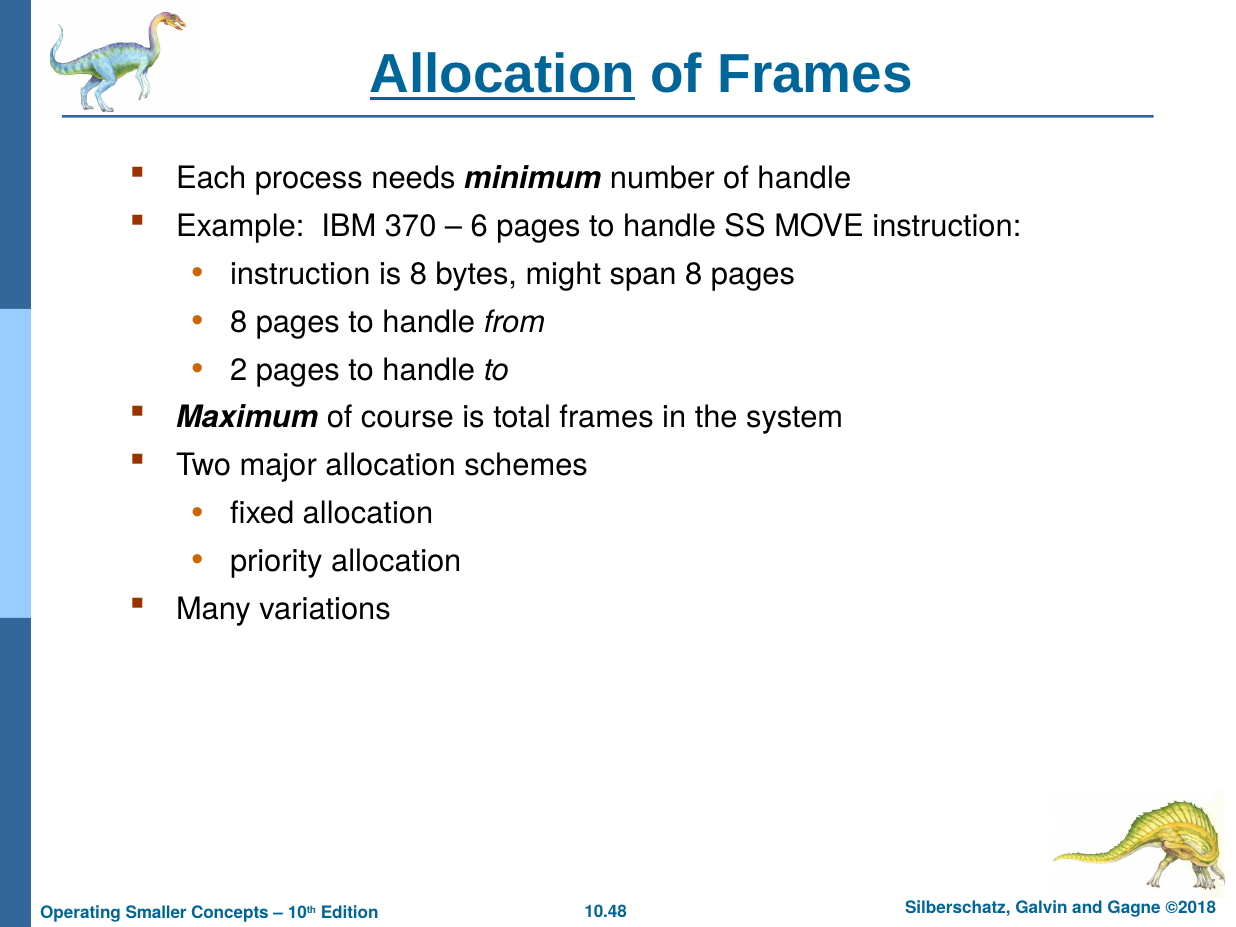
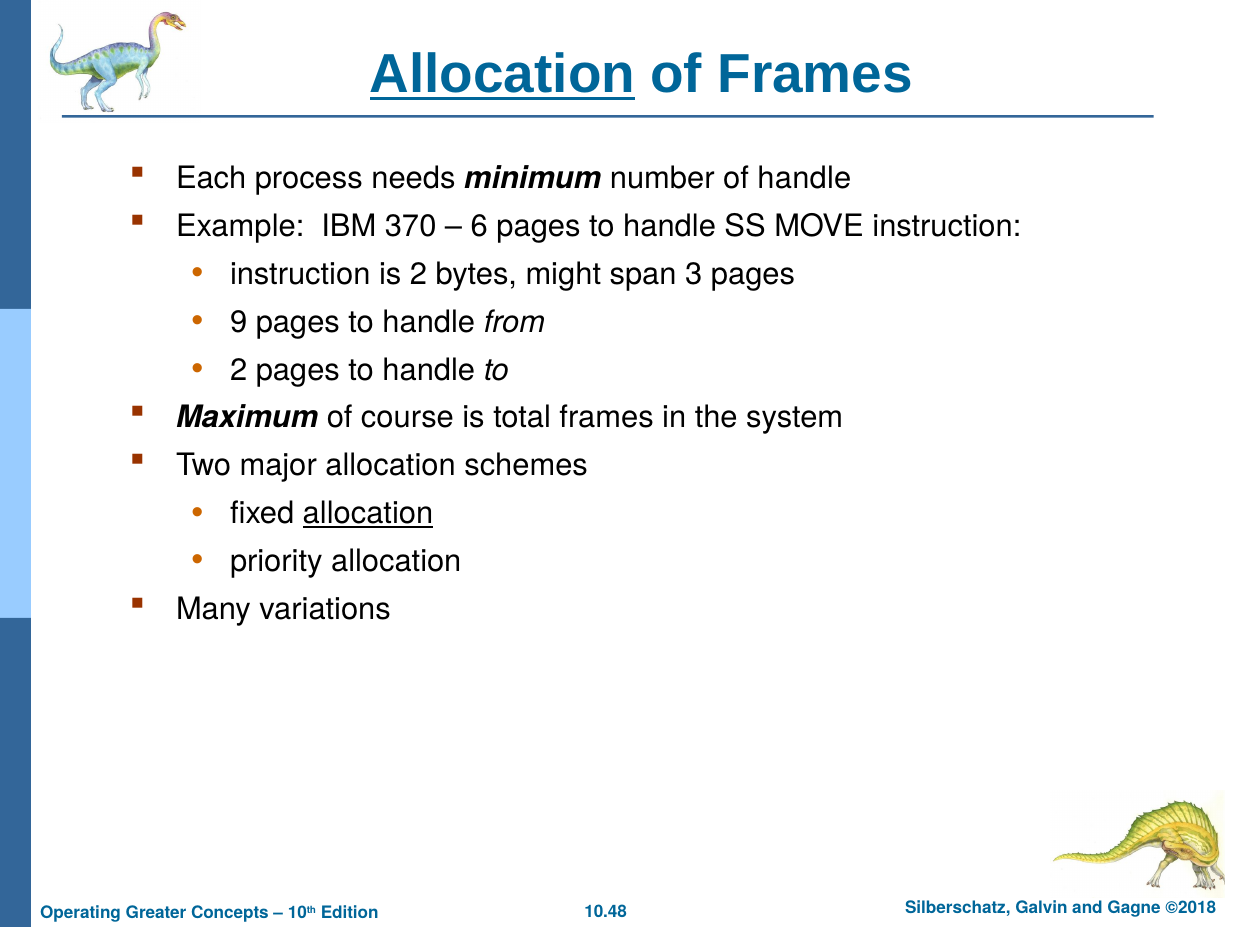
is 8: 8 -> 2 (418, 274)
span 8: 8 -> 3 (694, 274)
8: 8 -> 9 (239, 322)
allocation underline: none -> present (368, 514)
Smaller: Smaller -> Greater (156, 913)
